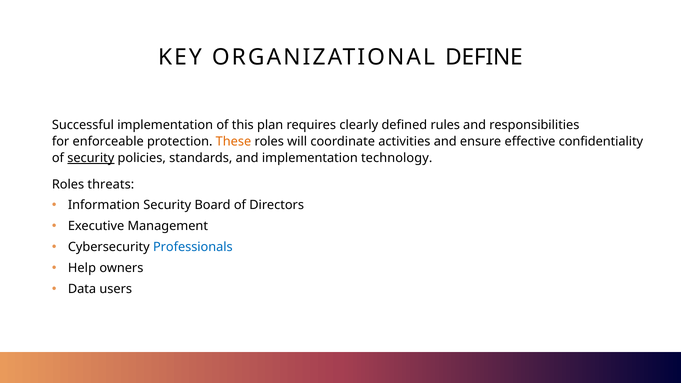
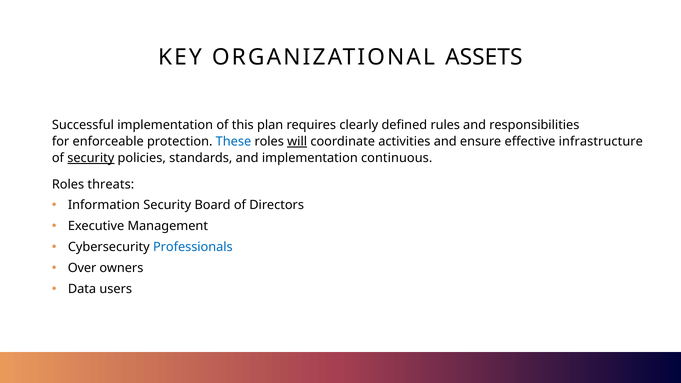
DEFINE: DEFINE -> ASSETS (484, 57)
These colour: orange -> blue (233, 142)
will underline: none -> present (297, 142)
confidentiality: confidentiality -> infrastructure (601, 142)
technology: technology -> continuous (397, 158)
Help: Help -> Over (82, 268)
